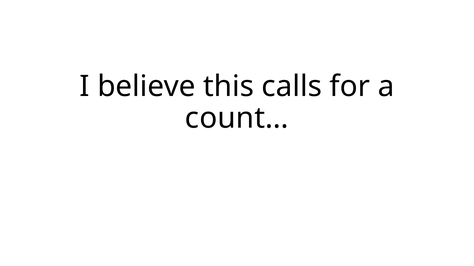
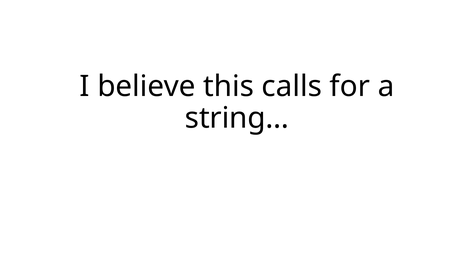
count…: count… -> string… (237, 118)
